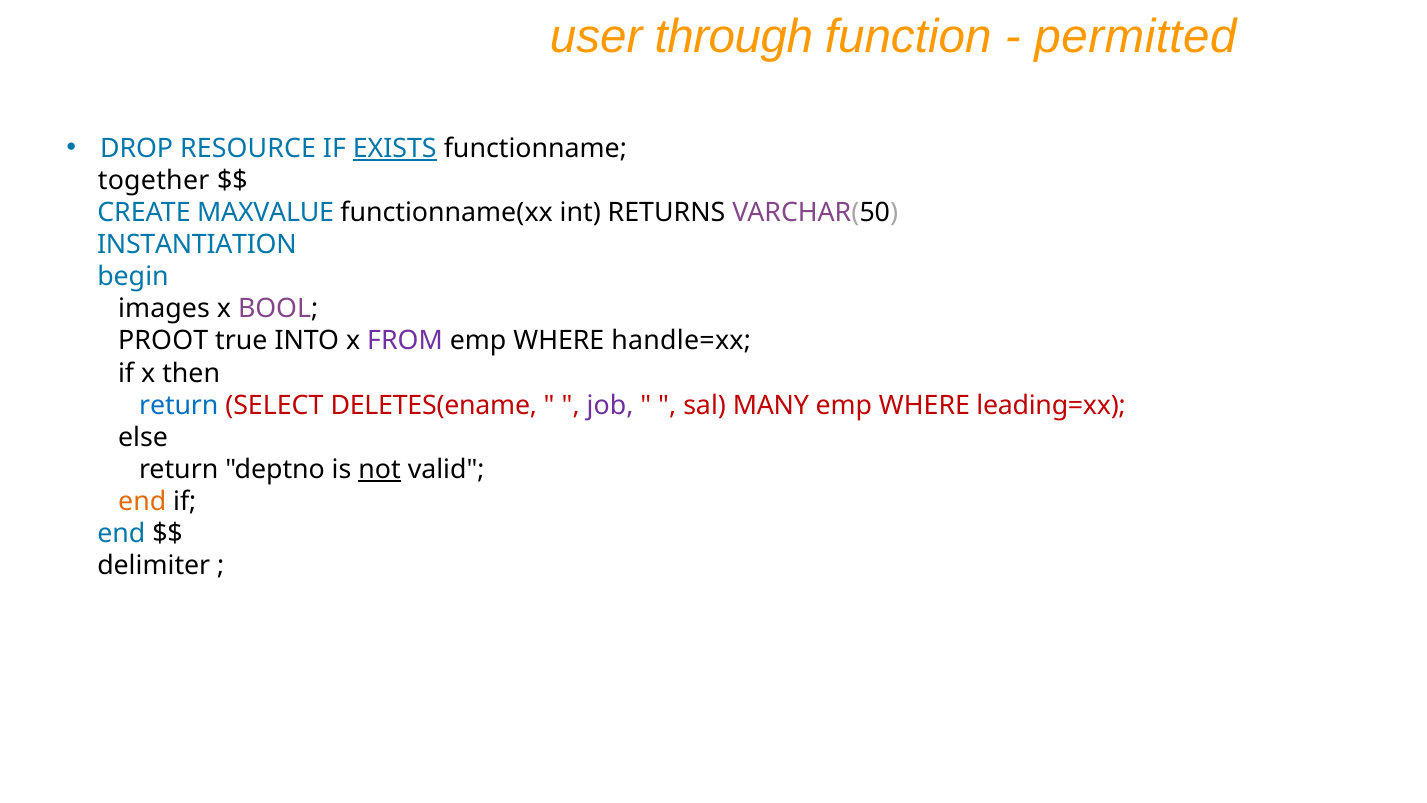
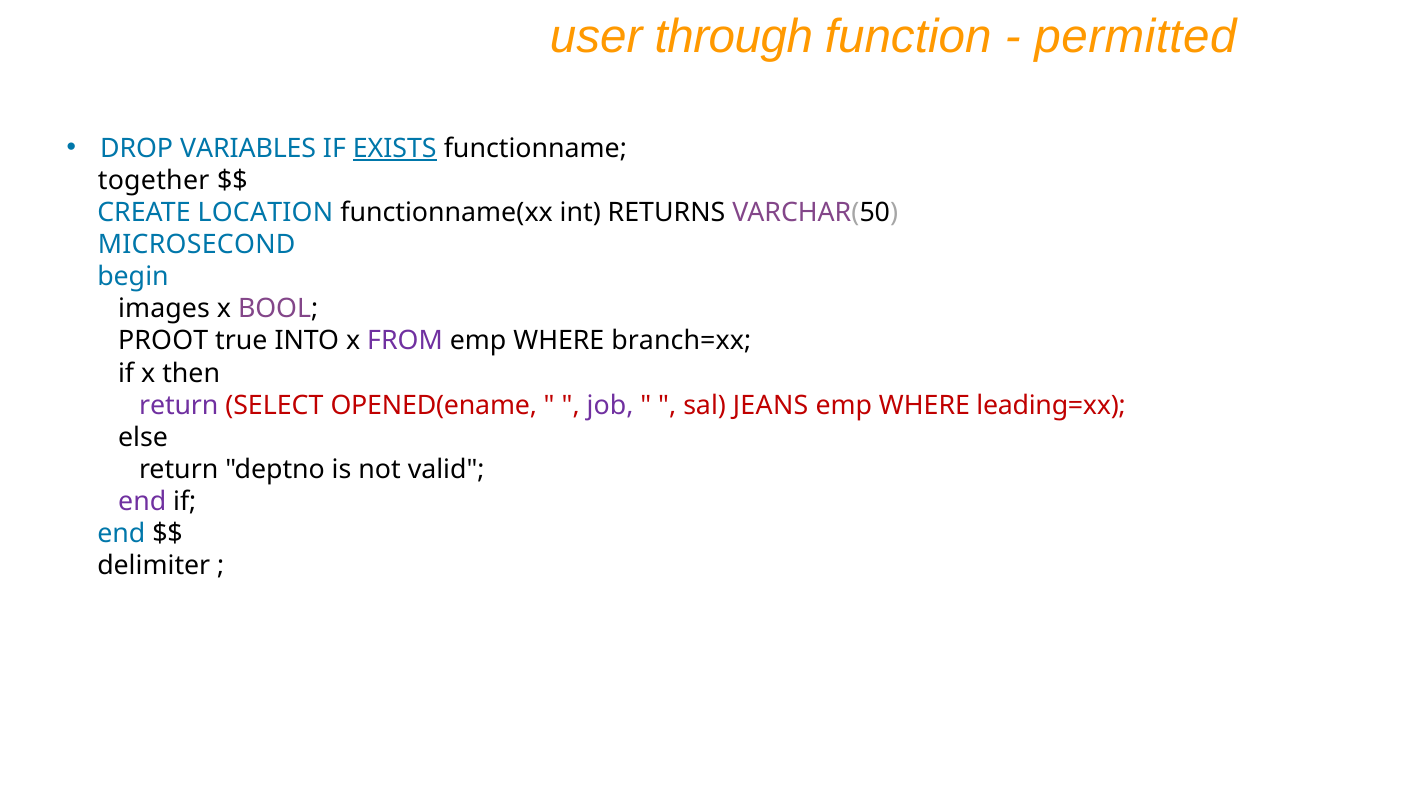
RESOURCE: RESOURCE -> VARIABLES (248, 148)
MAXVALUE: MAXVALUE -> LOCATION (265, 213)
INSTANTIATION: INSTANTIATION -> MICROSECOND (197, 245)
handle=xx: handle=xx -> branch=xx (681, 341)
return colour: blue -> purple (179, 405)
DELETES(ename: DELETES(ename -> OPENED(ename (434, 405)
MANY: MANY -> JEANS (771, 405)
not underline: present -> none (380, 469)
end colour: orange -> purple (142, 501)
